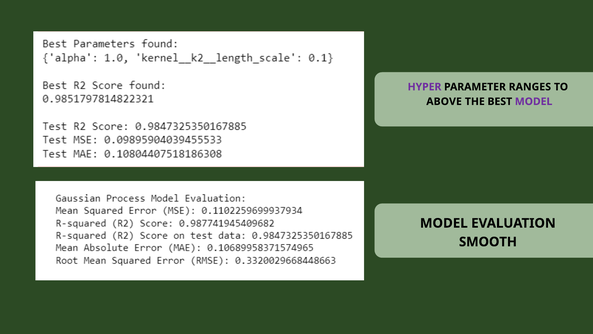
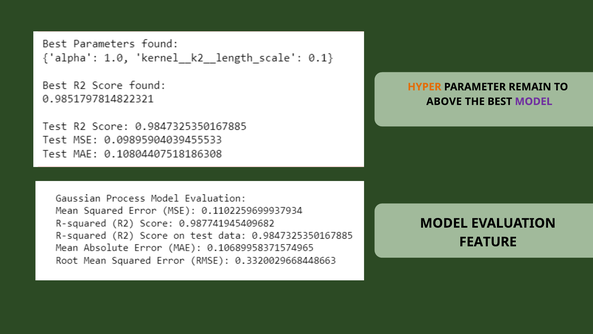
HYPER colour: purple -> orange (424, 87)
RANGES: RANGES -> REMAIN (530, 87)
SMOOTH: SMOOTH -> FEATURE (488, 242)
